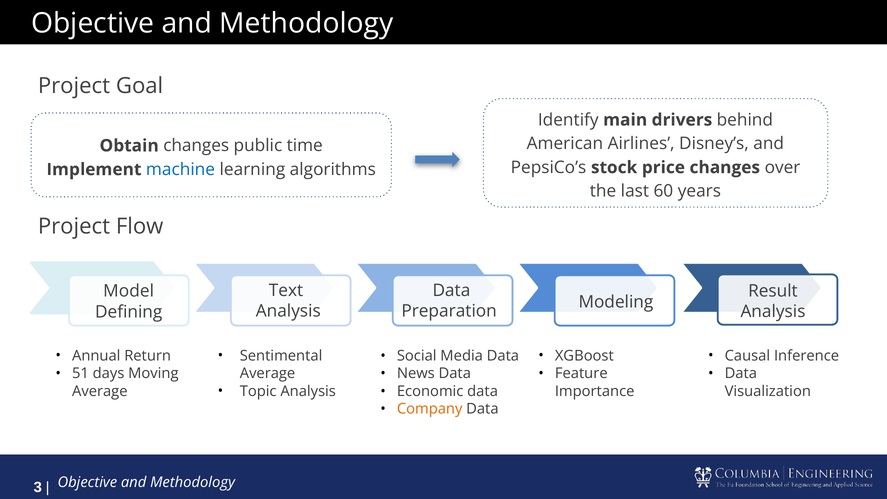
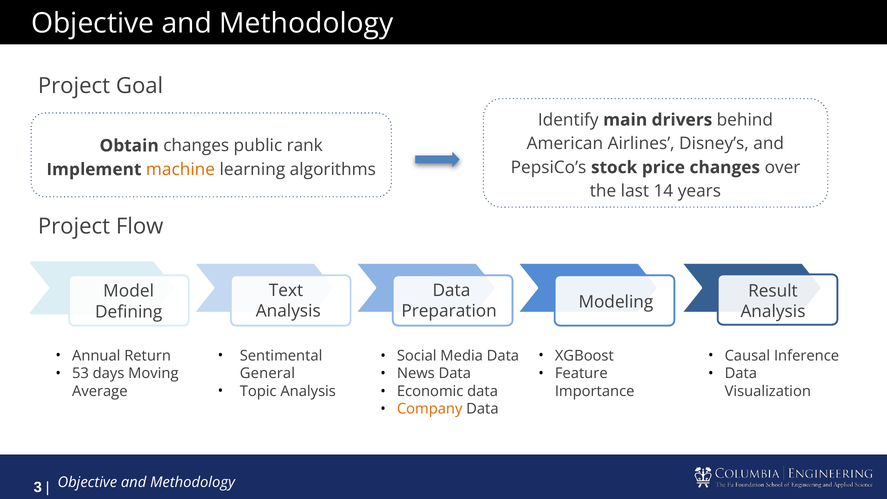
time: time -> rank (305, 146)
machine colour: blue -> orange (180, 169)
60: 60 -> 14 (663, 191)
51: 51 -> 53 (81, 374)
Average: Average -> General (267, 374)
